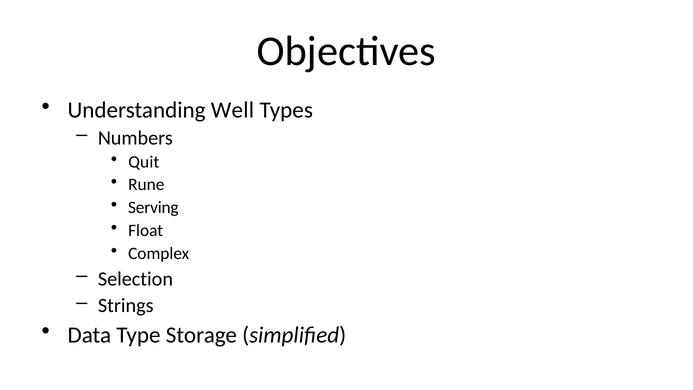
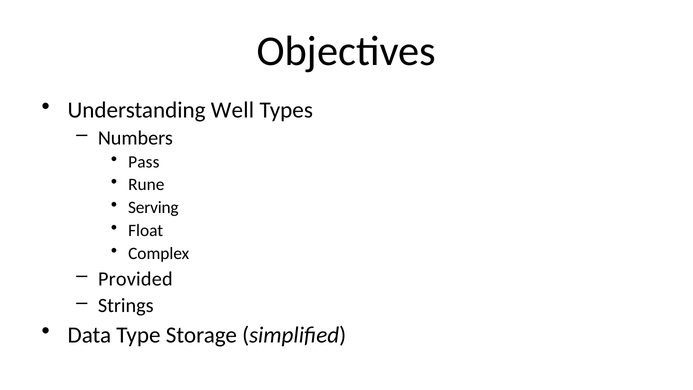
Quit: Quit -> Pass (144, 162)
Selection: Selection -> Provided (135, 279)
